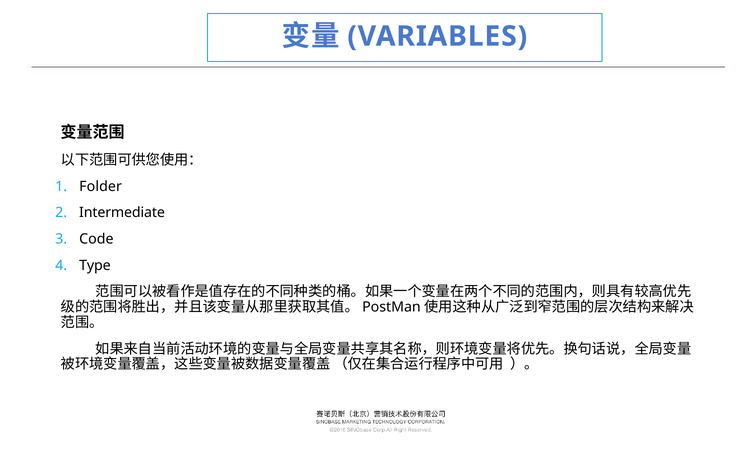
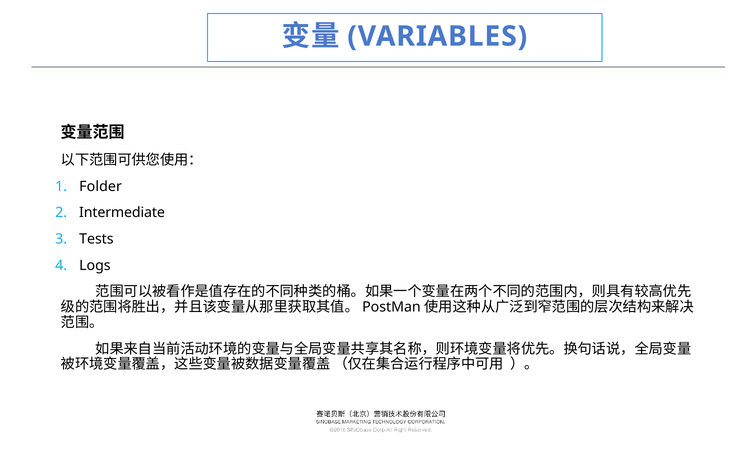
Code: Code -> Tests (96, 239)
Type: Type -> Logs (95, 265)
